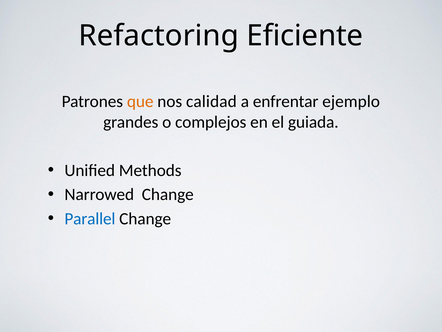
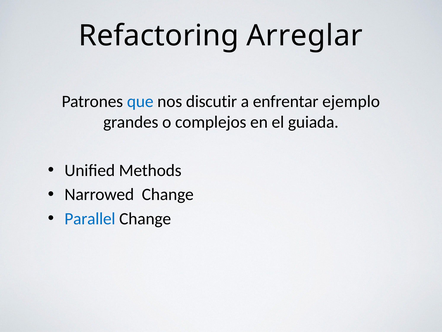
Eficiente: Eficiente -> Arreglar (305, 36)
que colour: orange -> blue (140, 101)
calidad: calidad -> discutir (212, 101)
